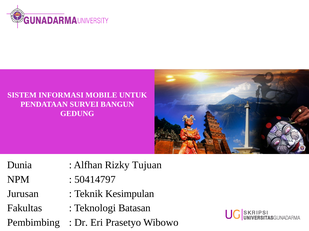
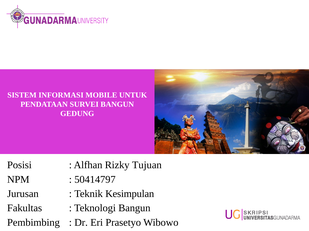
Dunia: Dunia -> Posisi (19, 166)
Teknologi Batasan: Batasan -> Bangun (134, 209)
